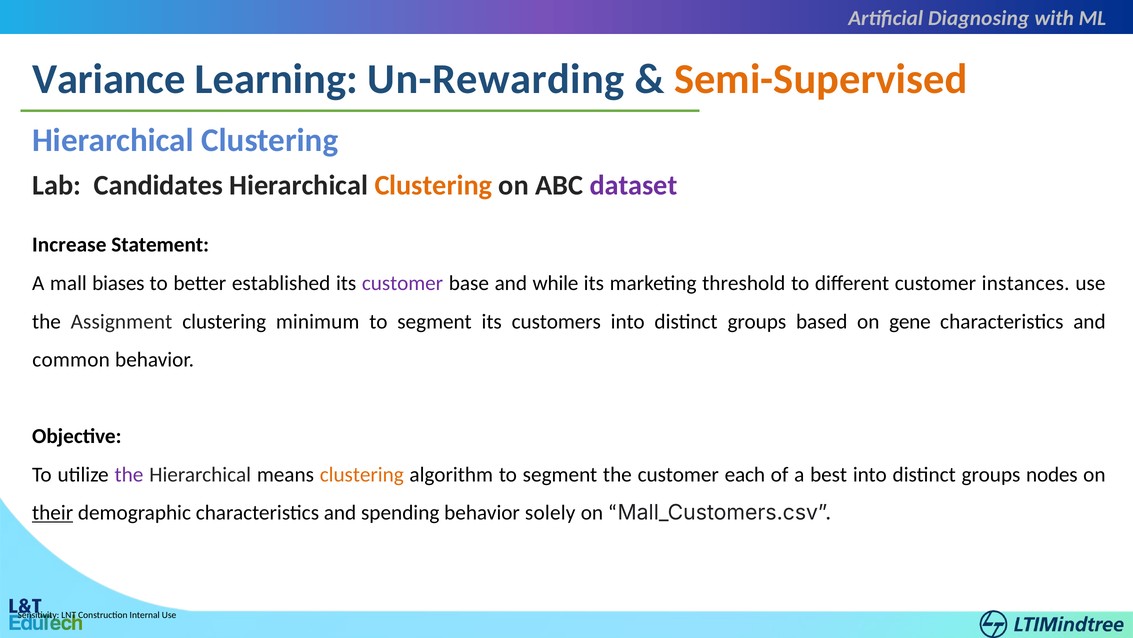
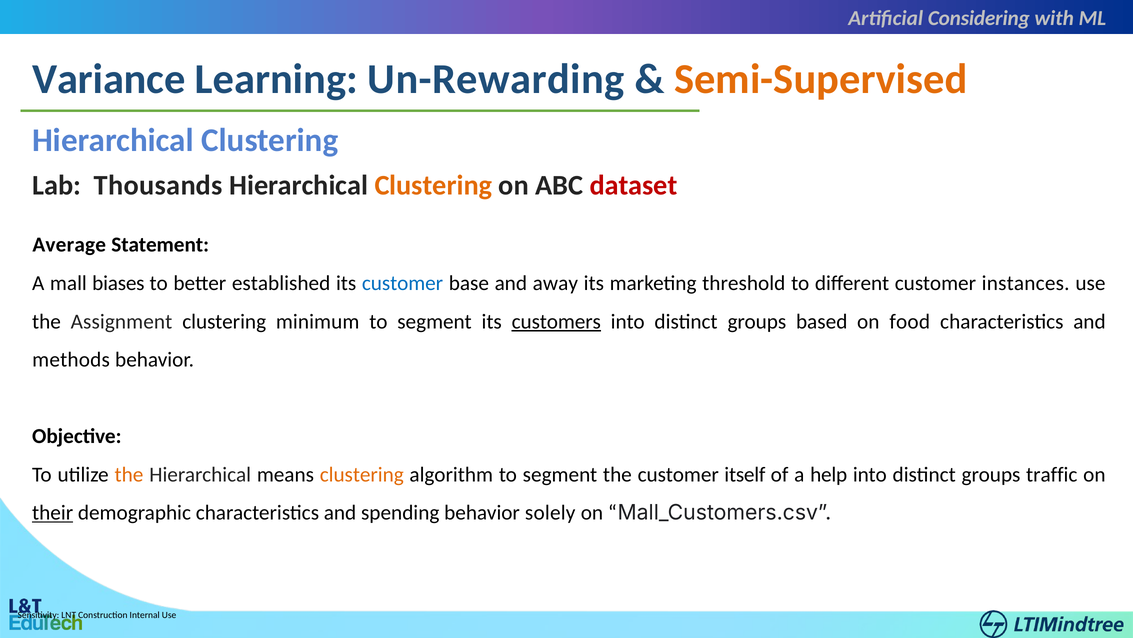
Diagnosing: Diagnosing -> Considering (979, 18)
Candidates: Candidates -> Thousands (158, 185)
dataset colour: purple -> red (633, 185)
Increase: Increase -> Average (69, 245)
customer colour: purple -> blue (403, 283)
while: while -> away (555, 283)
customers underline: none -> present (556, 321)
gene: gene -> food (910, 321)
common: common -> methods (71, 359)
the colour: purple -> orange (129, 474)
each: each -> itself (745, 474)
best: best -> help (829, 474)
nodes: nodes -> traffic (1052, 474)
